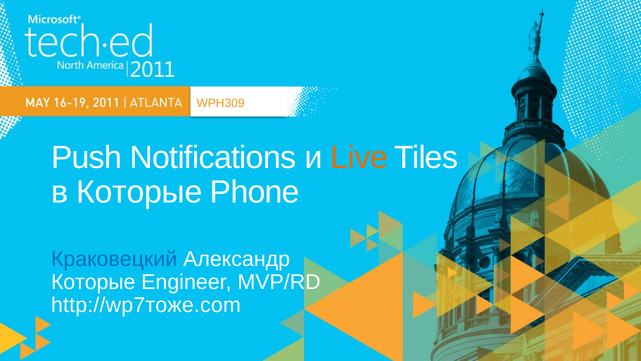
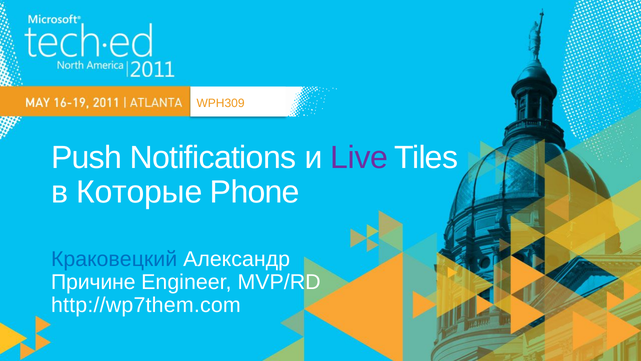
Live colour: orange -> purple (359, 158)
Которые: Которые -> Причине (93, 282)
http://wp7тоже.com: http://wp7тоже.com -> http://wp7them.com (146, 305)
